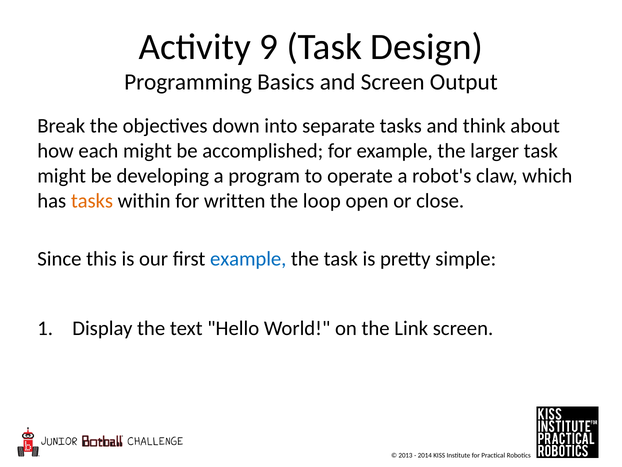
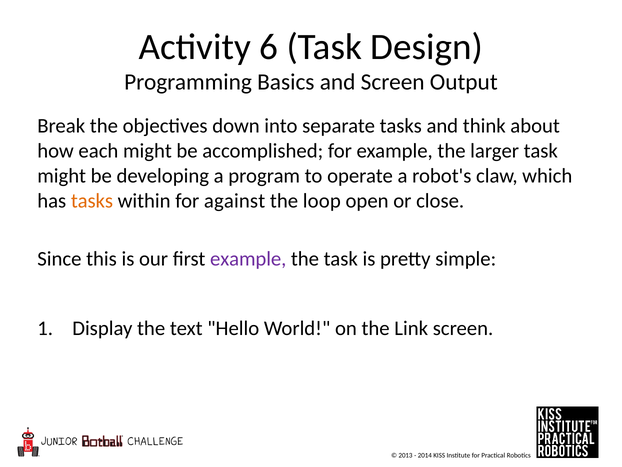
9: 9 -> 6 (269, 47)
written: written -> against (235, 200)
example colour: blue -> purple (248, 259)
